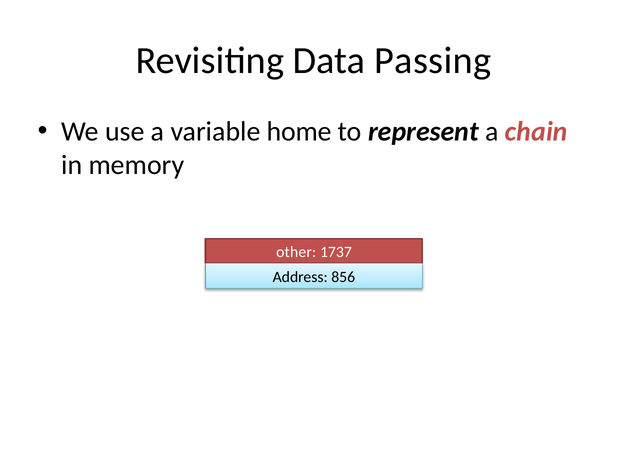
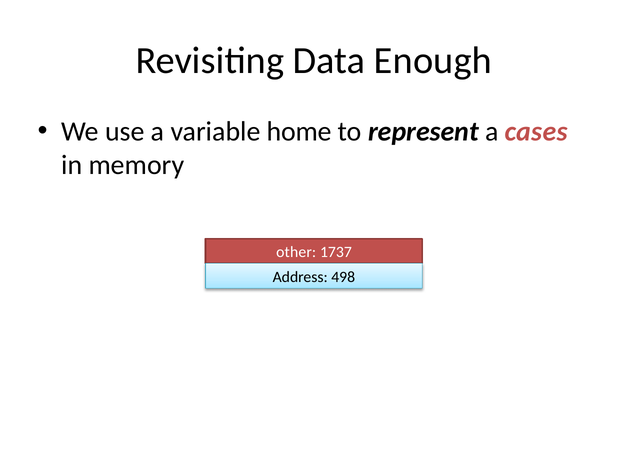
Passing: Passing -> Enough (433, 61)
chain: chain -> cases (536, 132)
856: 856 -> 498 (343, 277)
